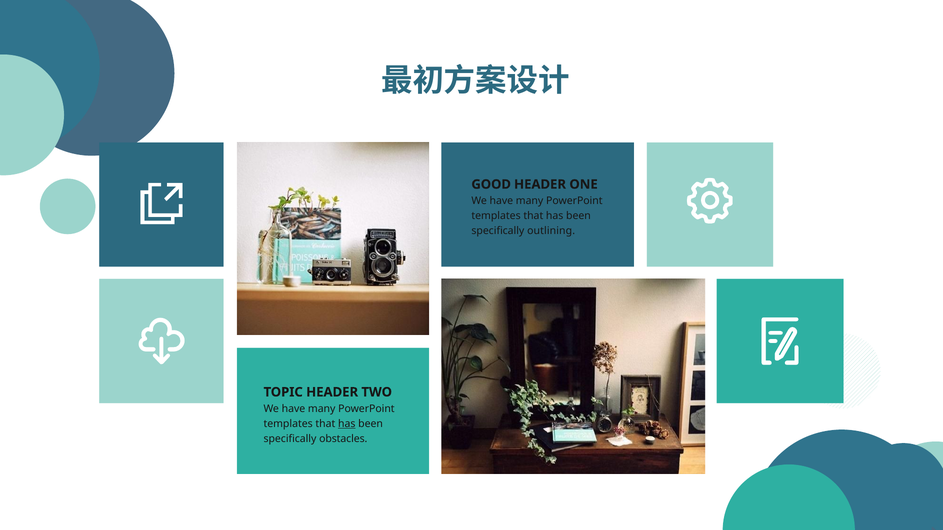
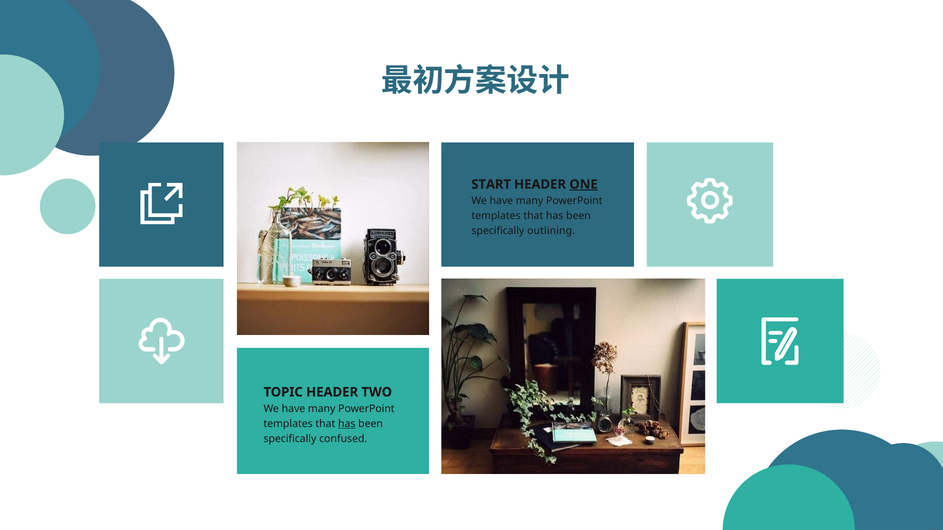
GOOD: GOOD -> START (491, 185)
ONE underline: none -> present (584, 185)
obstacles: obstacles -> confused (343, 439)
